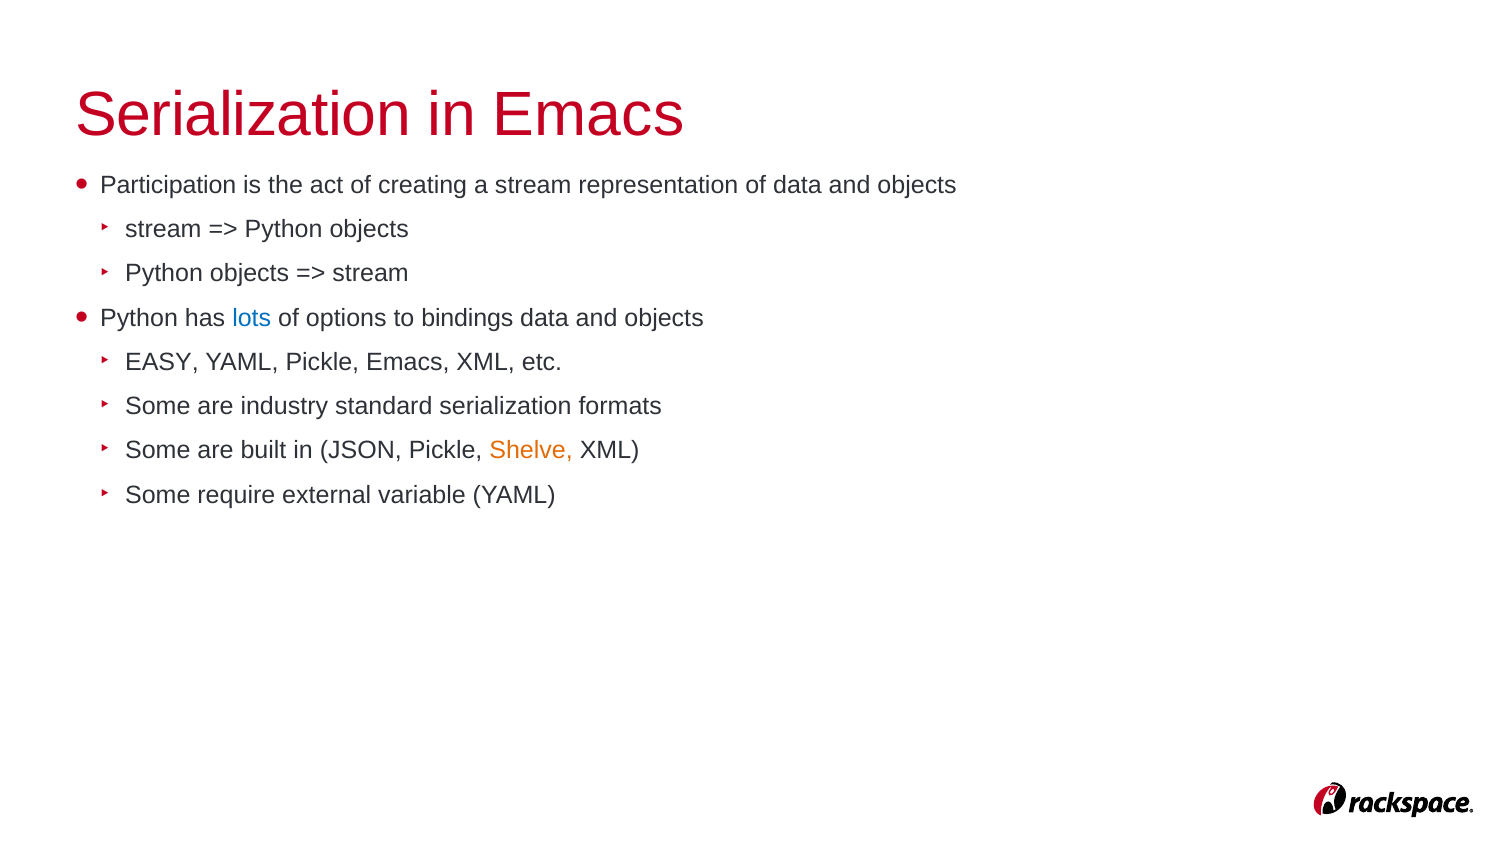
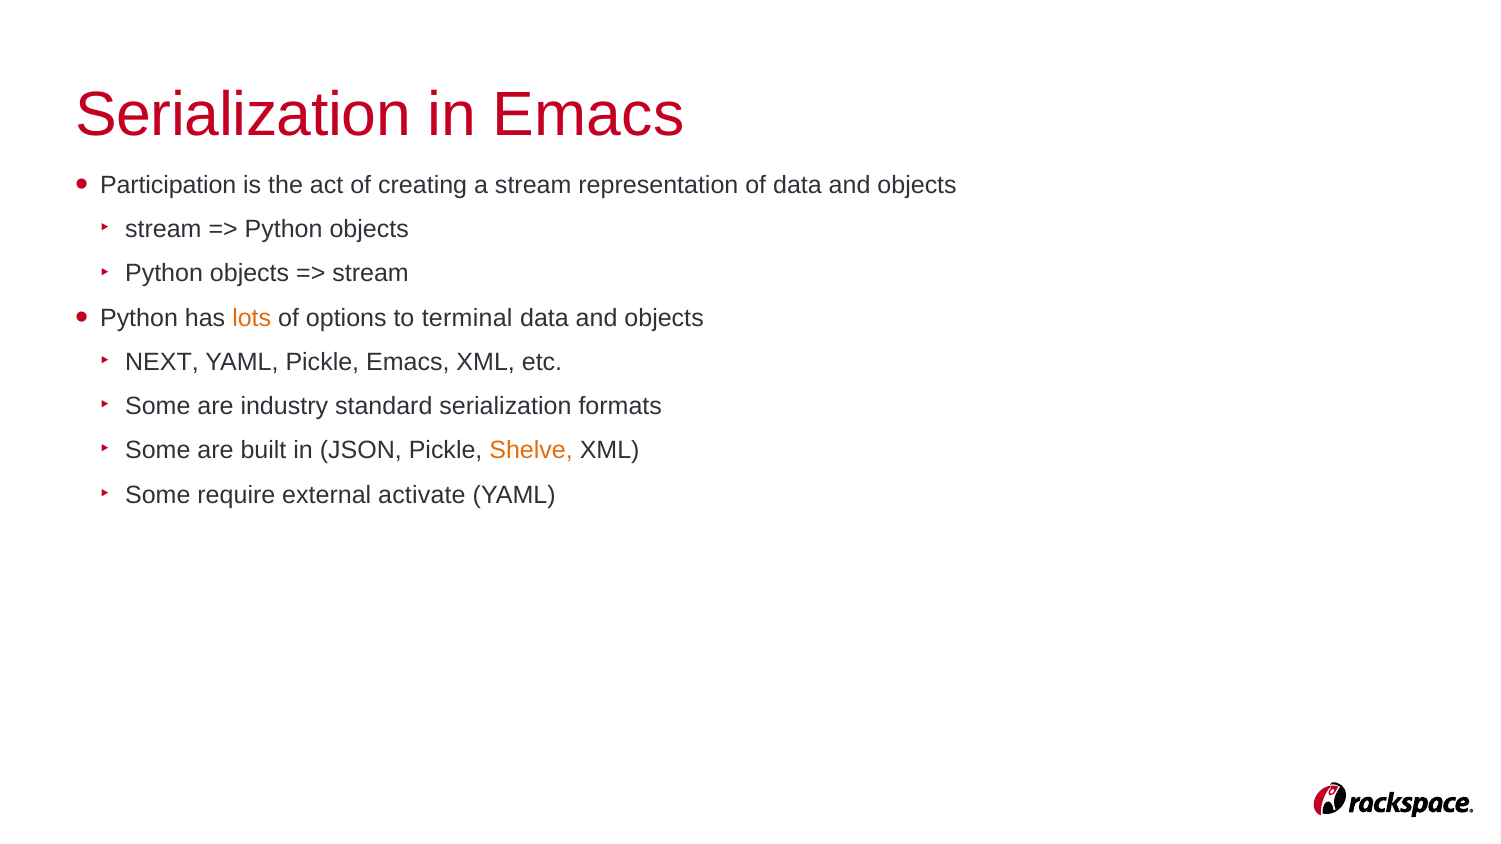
lots colour: blue -> orange (252, 318)
bindings: bindings -> terminal (467, 318)
EASY: EASY -> NEXT (162, 362)
variable: variable -> activate (422, 495)
